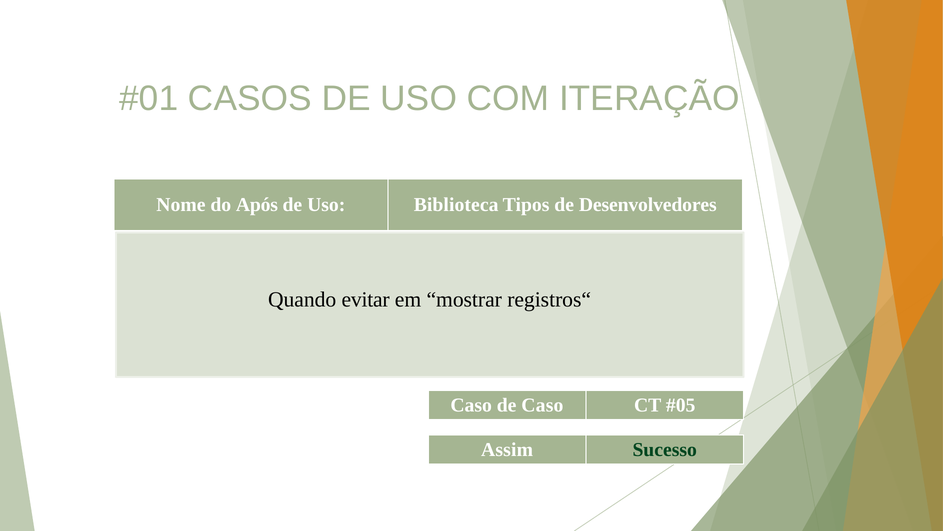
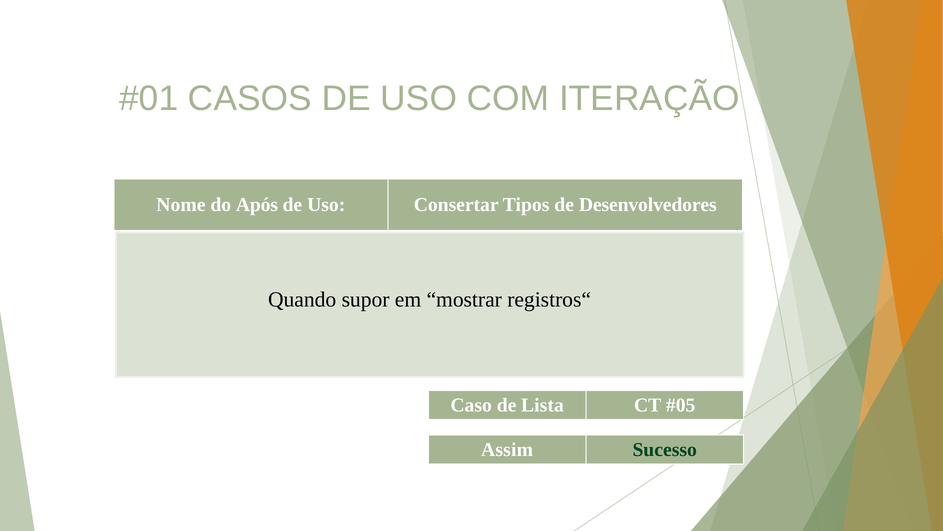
Biblioteca: Biblioteca -> Consertar (456, 205)
evitar: evitar -> supor (366, 299)
de Caso: Caso -> Lista (542, 405)
